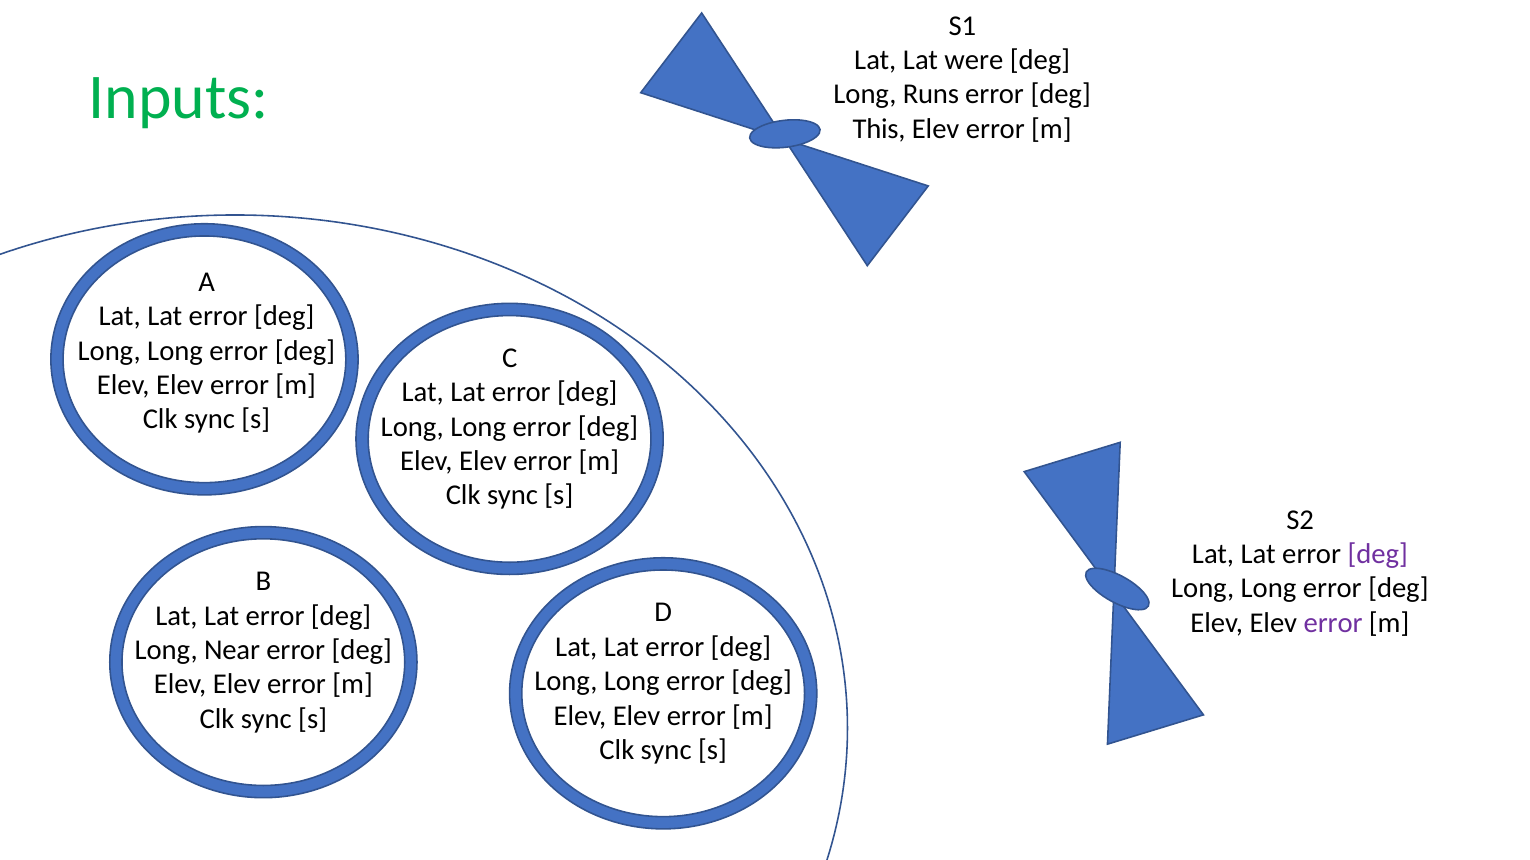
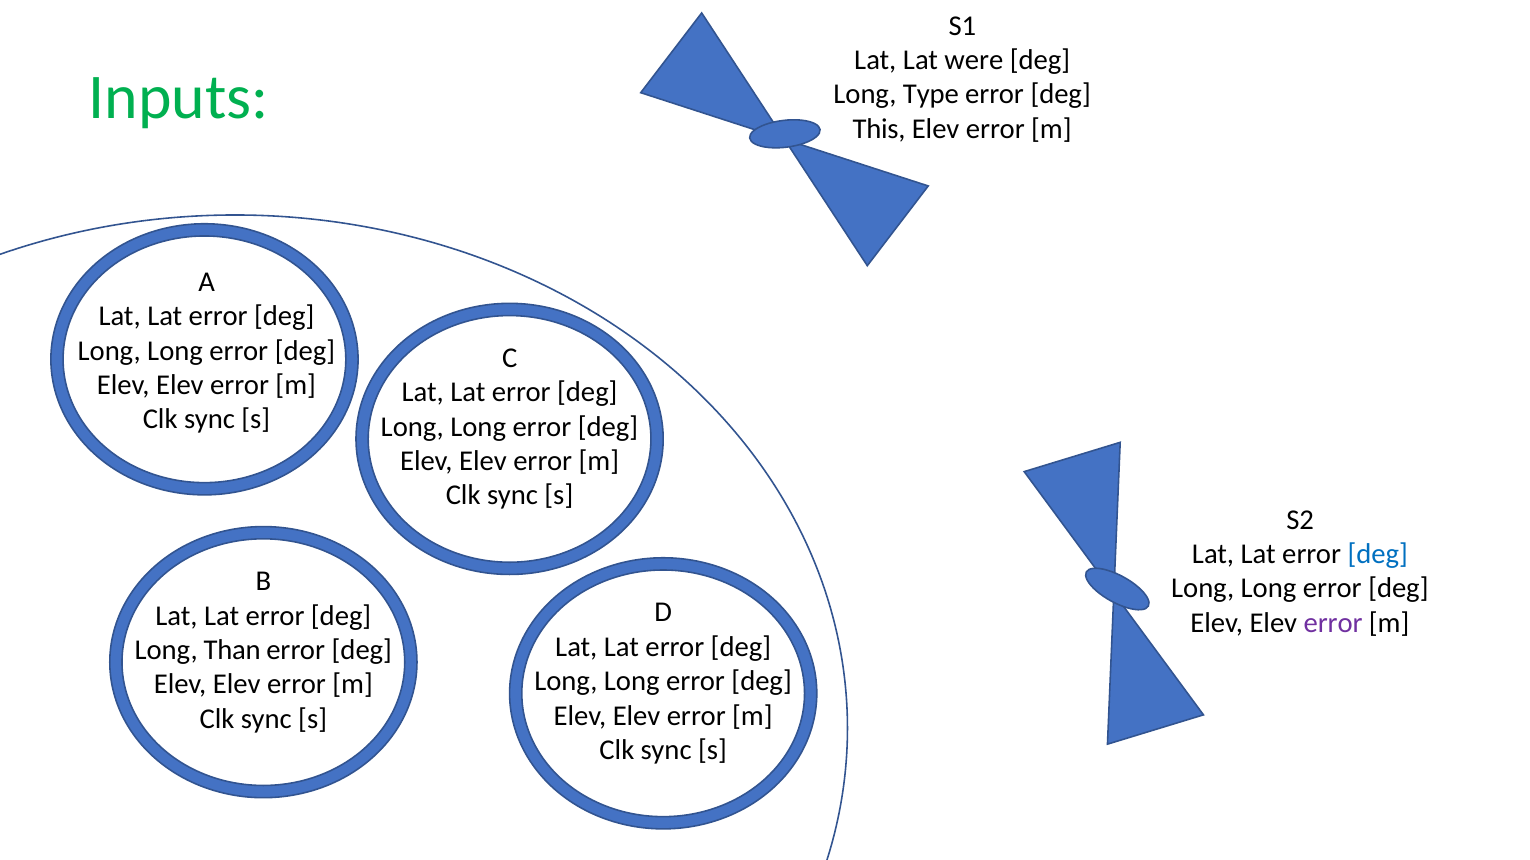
Runs: Runs -> Type (931, 94)
deg colour: purple -> blue (1378, 555)
Near: Near -> Than (232, 650)
